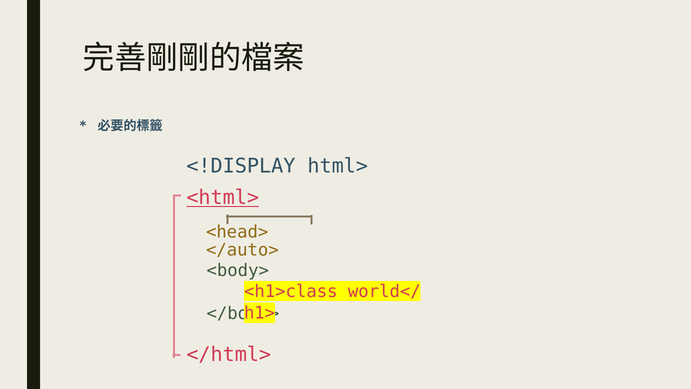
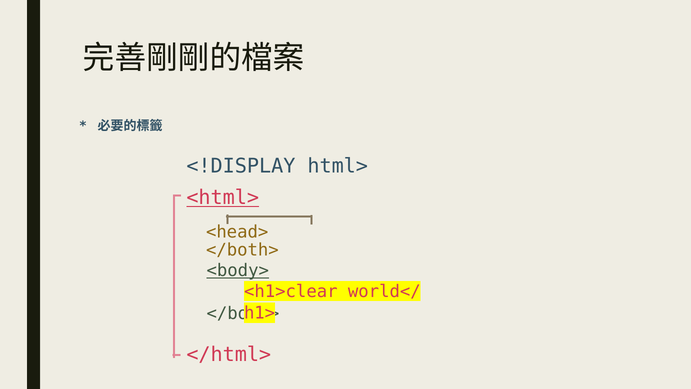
</auto>: </auto> -> </both> (242, 250)
<body> underline: none -> present (238, 270)
<h1>class: <h1>class -> <h1>clear (291, 291)
